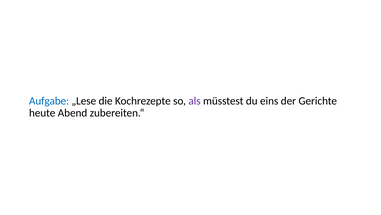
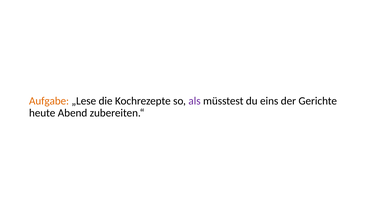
Aufgabe colour: blue -> orange (49, 101)
